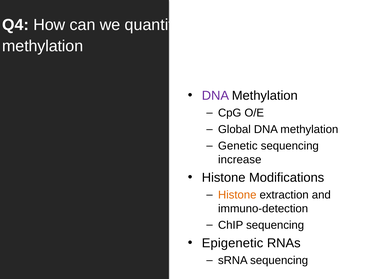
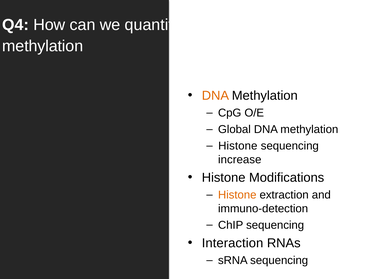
DNA colour: purple -> orange (215, 96)
Genetic: Genetic -> Histone (238, 146)
Epigenetic: Epigenetic -> Interaction (233, 243)
